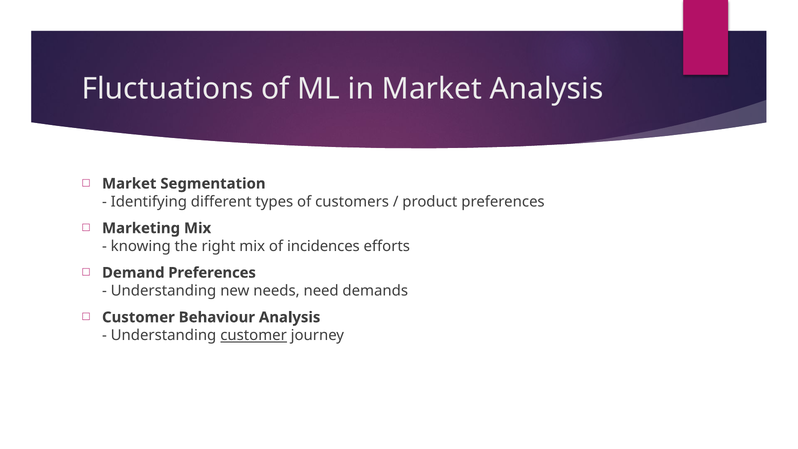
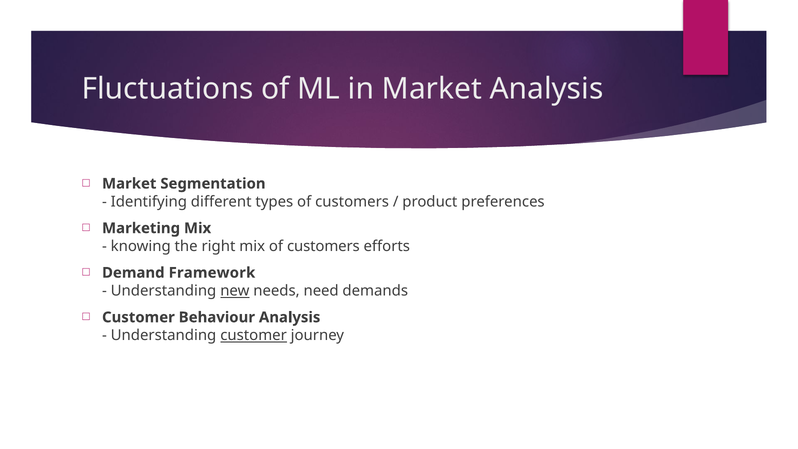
mix of incidences: incidences -> customers (323, 246)
Demand Preferences: Preferences -> Framework (212, 273)
new underline: none -> present (235, 291)
